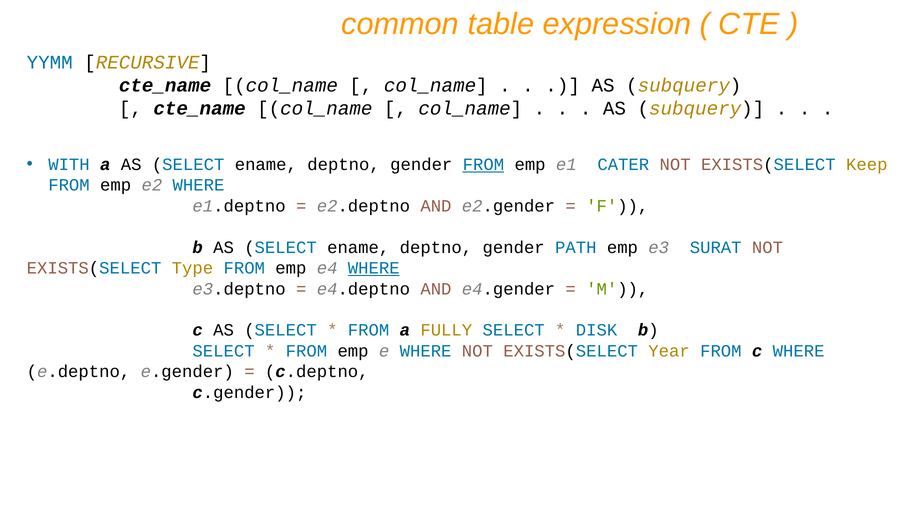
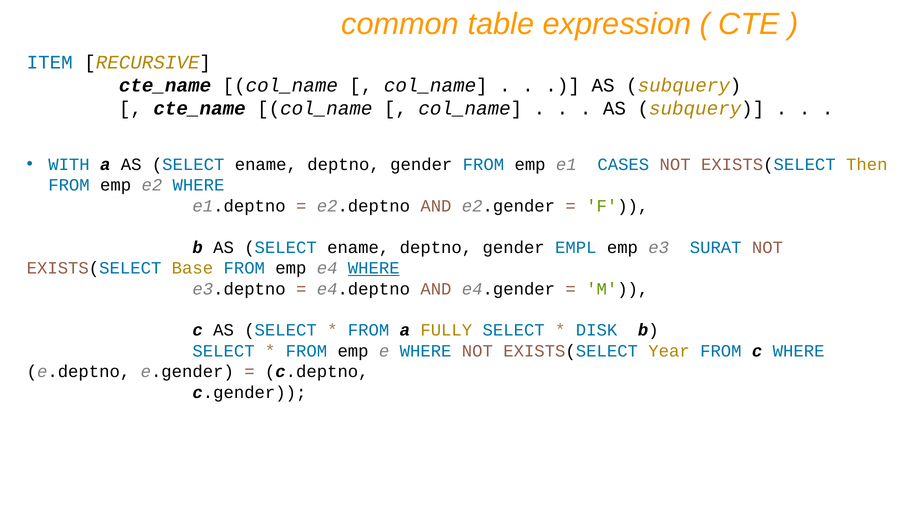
YYMM: YYMM -> ITEM (50, 63)
FROM underline: present -> none (483, 165)
CATER: CATER -> CASES (623, 165)
Keep: Keep -> Then (867, 165)
PATH: PATH -> EMPL (576, 247)
Type: Type -> Base (192, 268)
